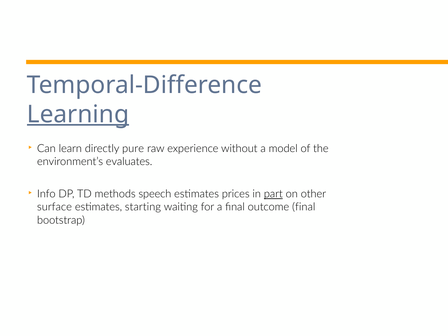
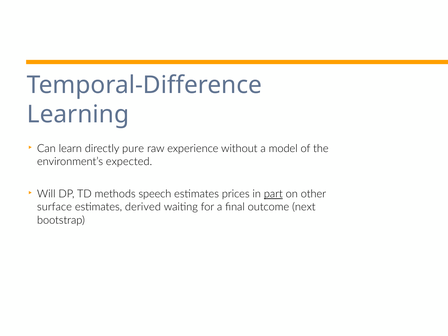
Learning underline: present -> none (78, 114)
evaluates: evaluates -> expected (129, 162)
Info: Info -> Will (46, 194)
starting: starting -> derived (143, 207)
outcome final: final -> next (304, 207)
